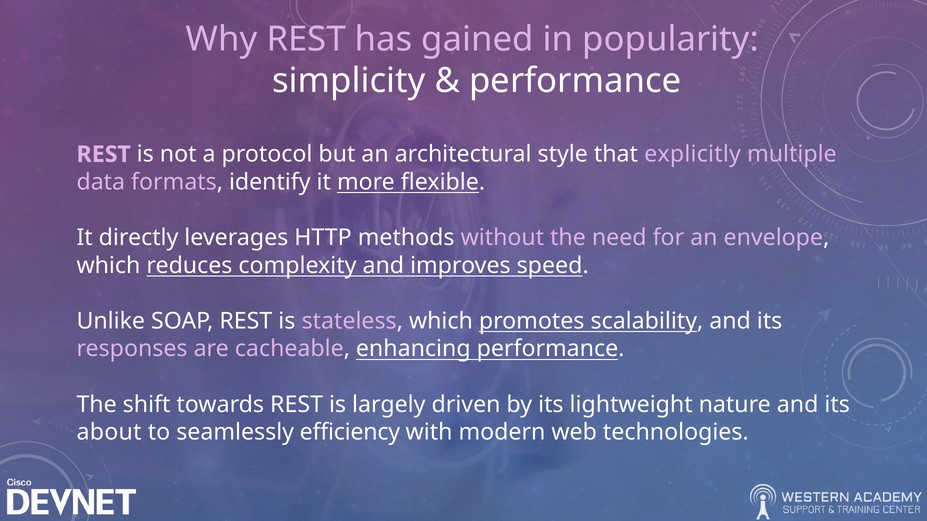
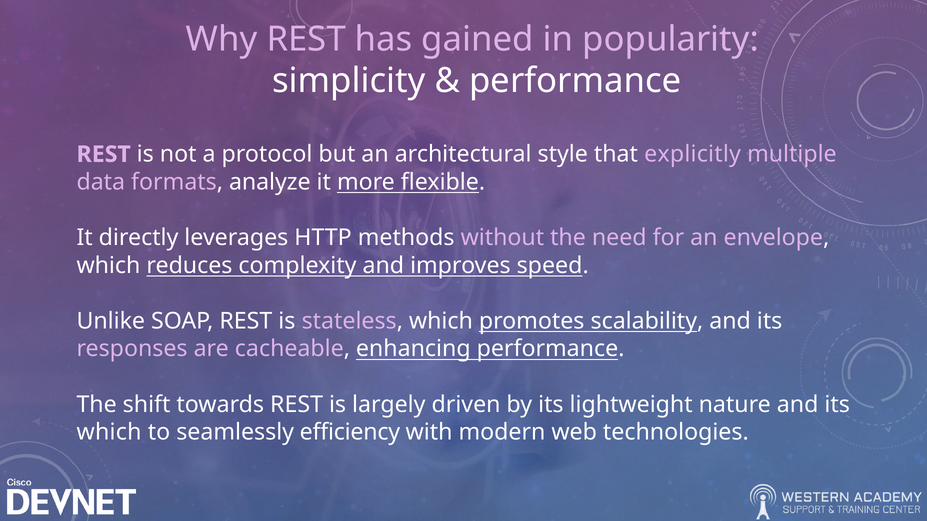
identify: identify -> analyze (270, 182)
about: about -> which (109, 433)
